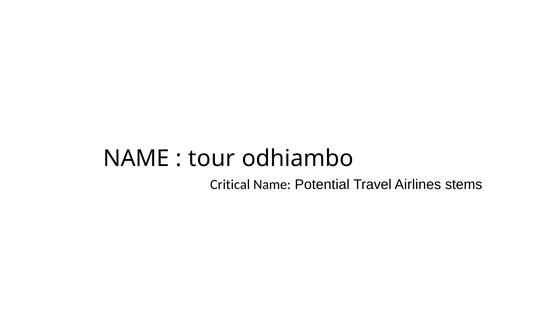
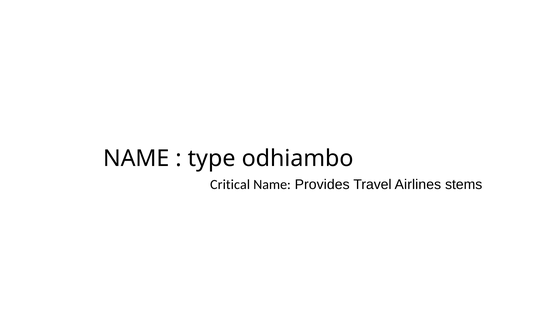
tour: tour -> type (212, 158)
Potential: Potential -> Provides (322, 185)
